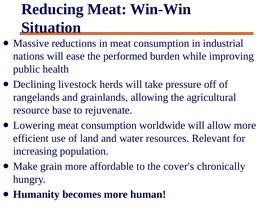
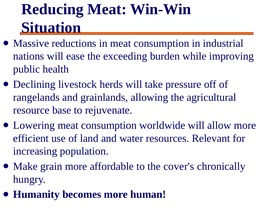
performed: performed -> exceeding (125, 56)
